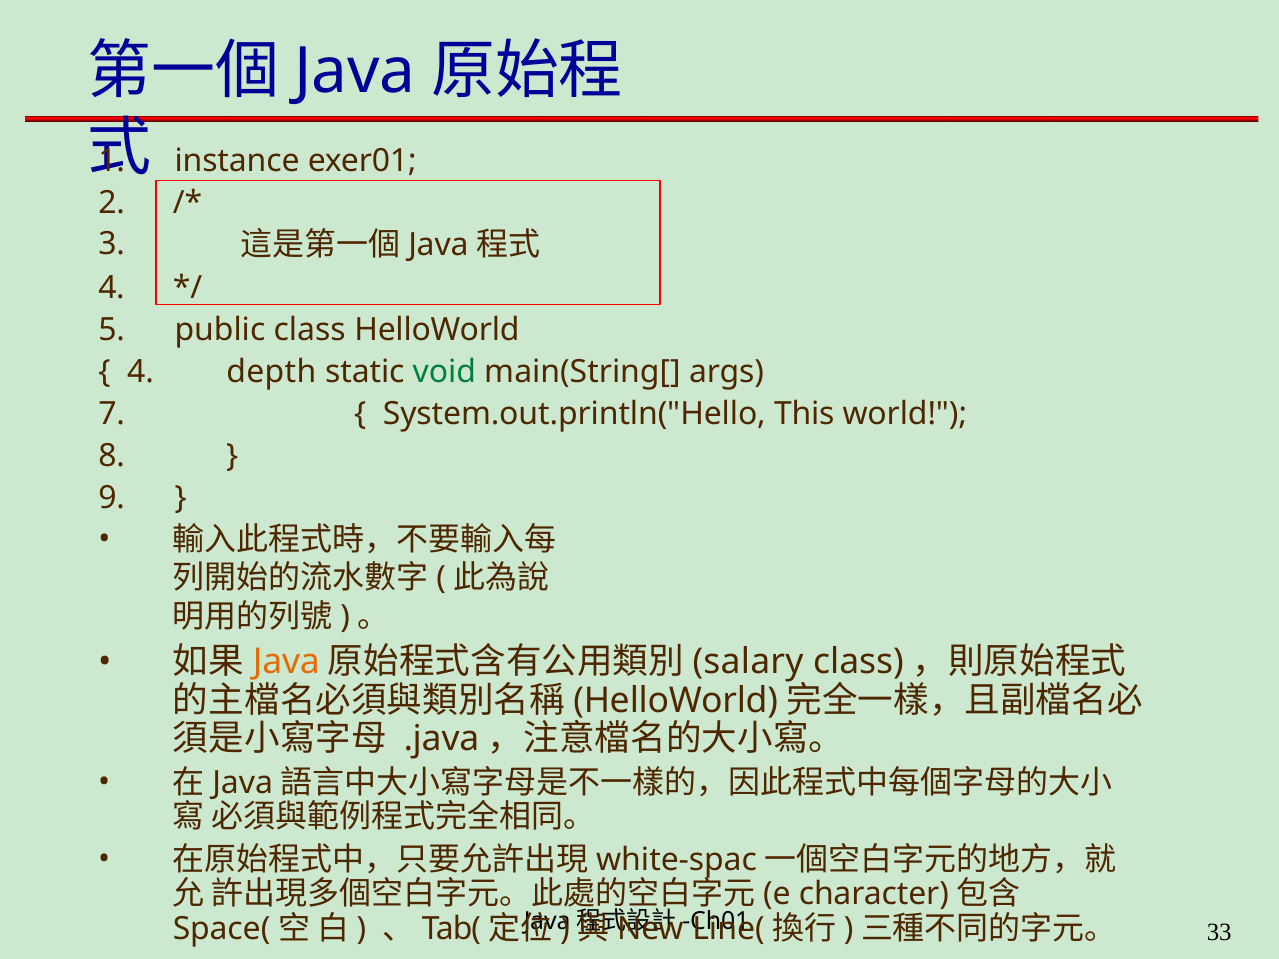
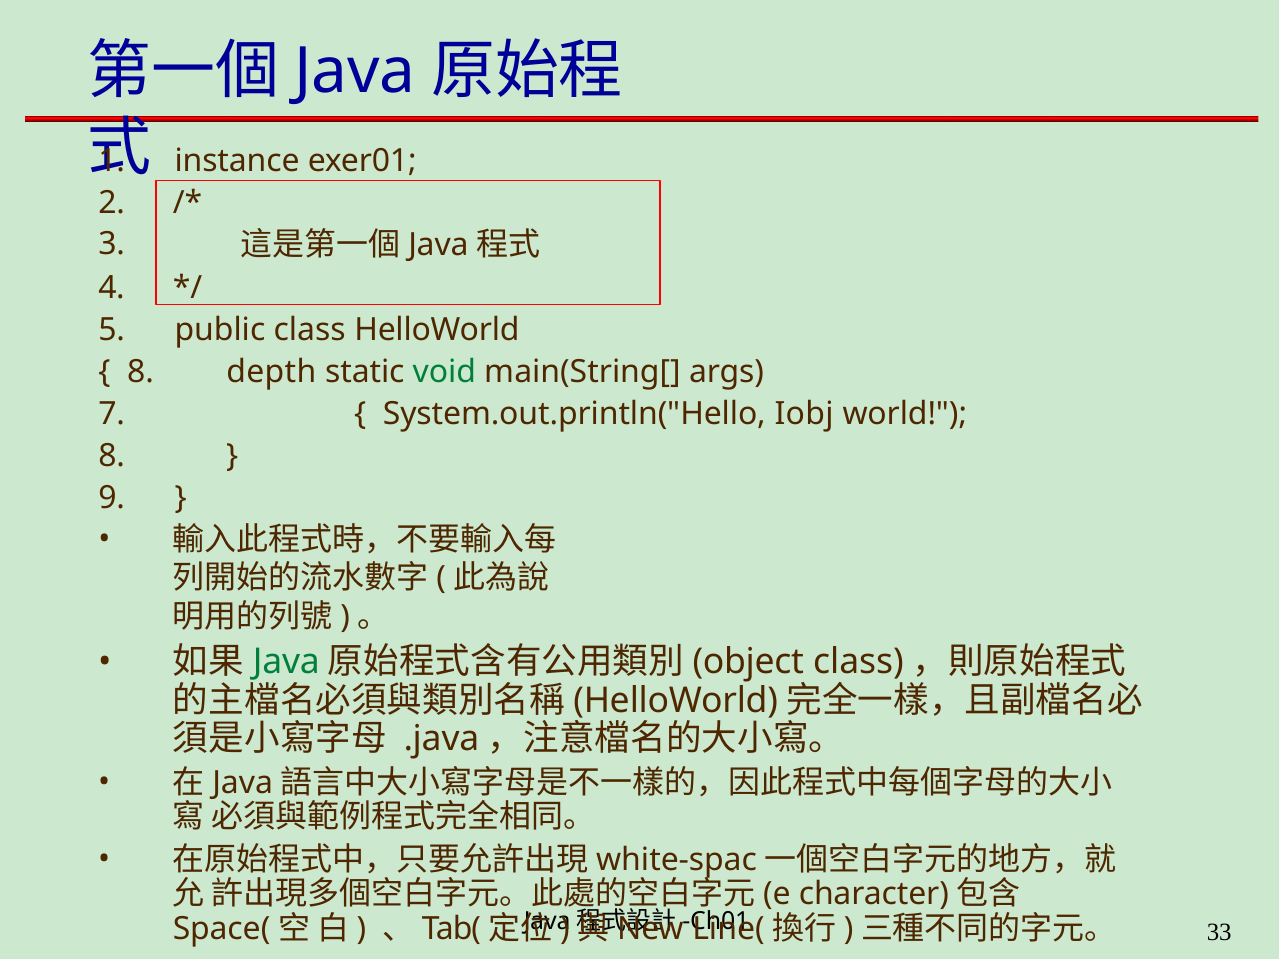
4: 4 -> 8 (140, 372)
This: This -> Iobj (804, 414)
Java colour: orange -> green (286, 662)
salary: salary -> object (748, 662)
